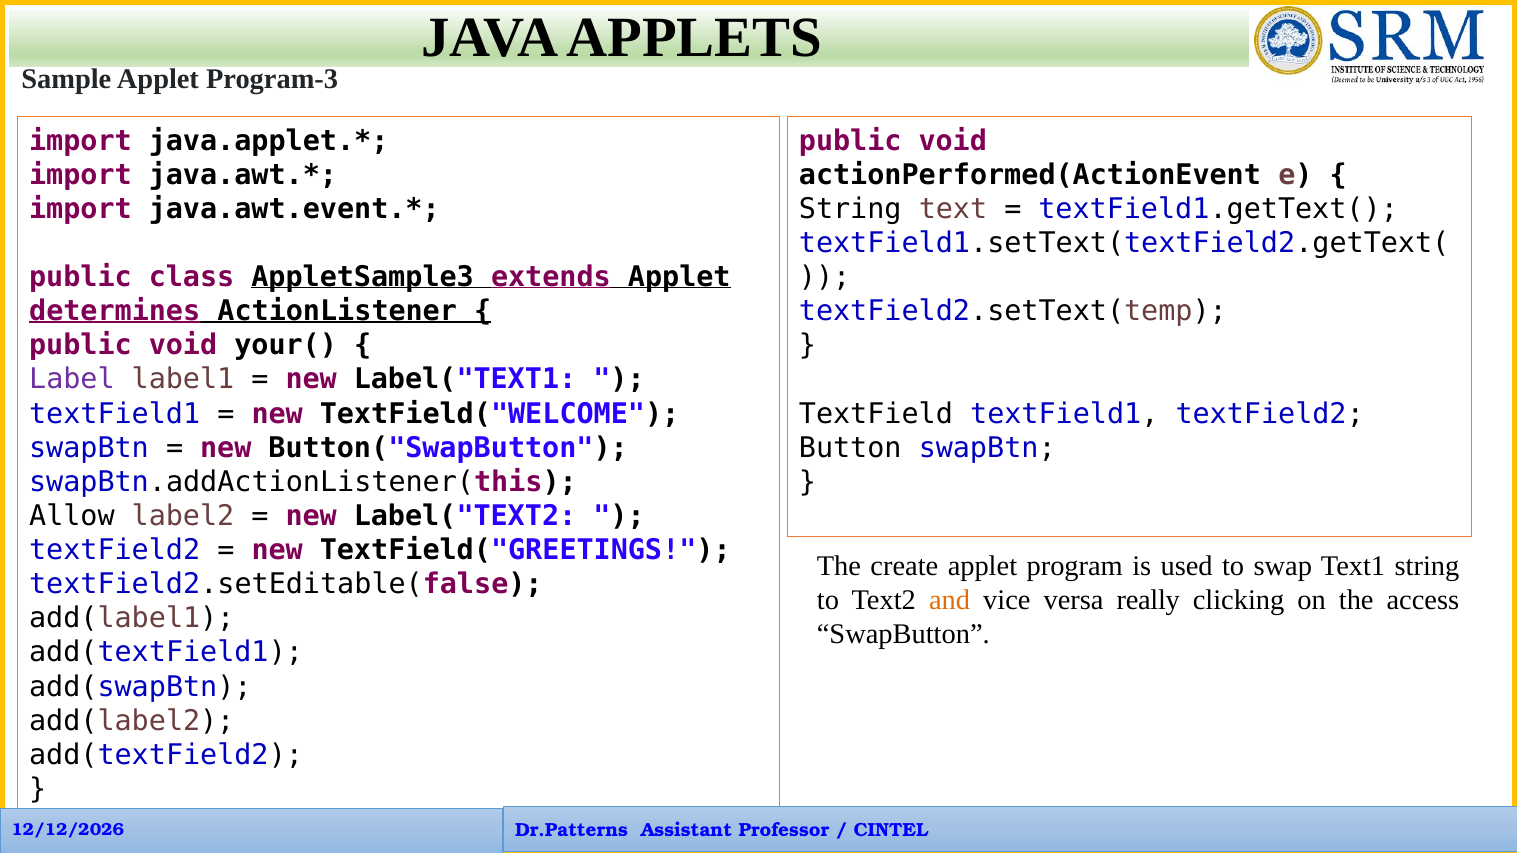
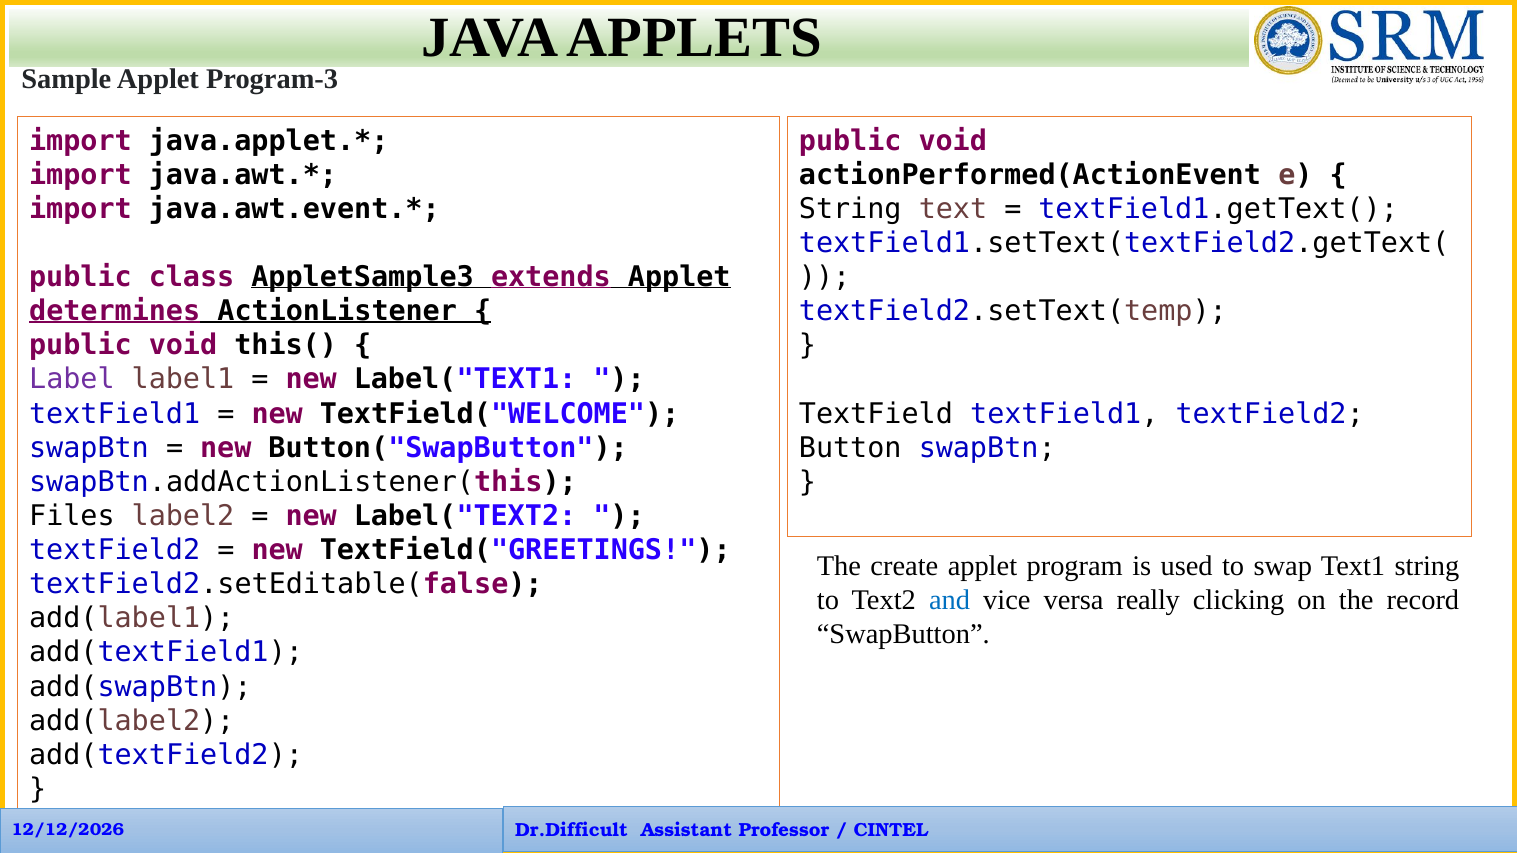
your(: your( -> this( (286, 346)
Allow: Allow -> Files (72, 516)
and colour: orange -> blue (950, 601)
access: access -> record (1423, 601)
Dr.Patterns: Dr.Patterns -> Dr.Difficult (571, 831)
